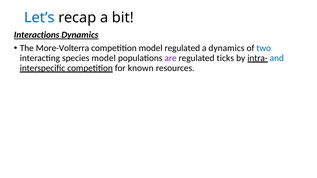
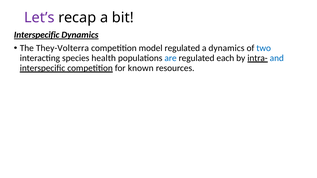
Let’s colour: blue -> purple (39, 18)
Interactions: Interactions -> Interspecific (37, 35)
More-Volterra: More-Volterra -> They-Volterra (62, 48)
species model: model -> health (104, 58)
are colour: purple -> blue (171, 58)
ticks: ticks -> each (225, 58)
